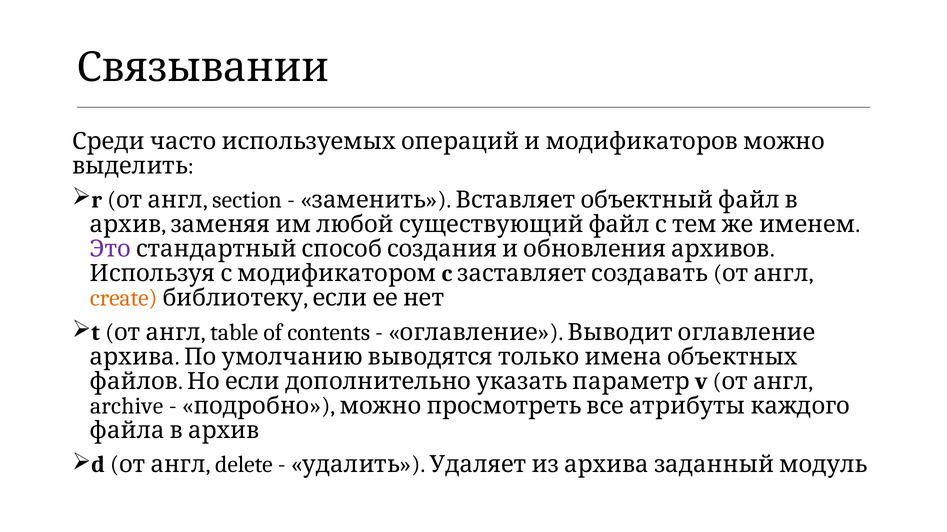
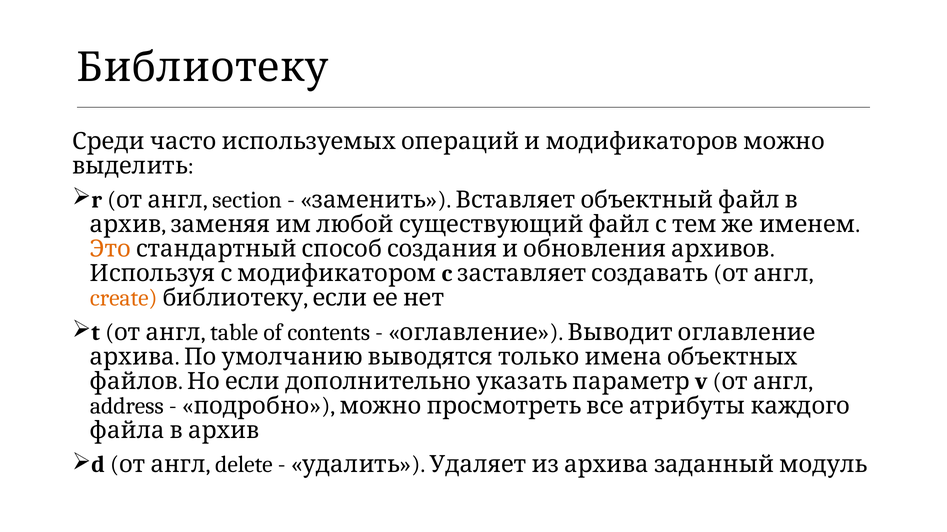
Связывании: Связывании -> Библиотеку (203, 68)
Это colour: purple -> orange (110, 249)
archive: archive -> address (127, 406)
